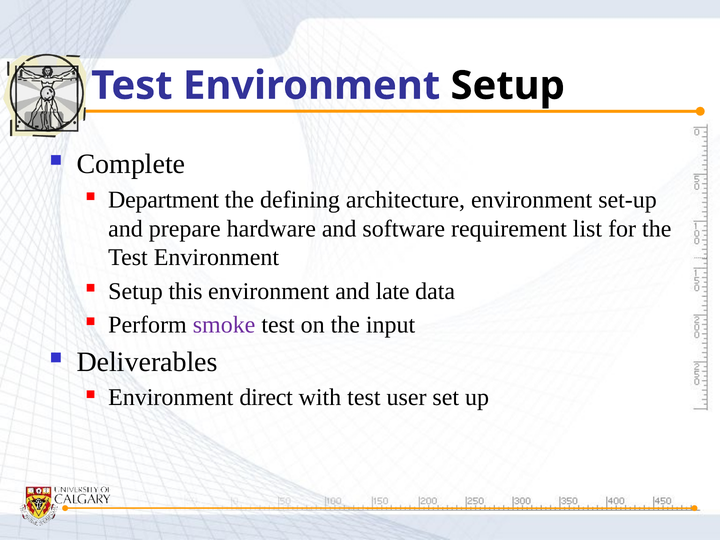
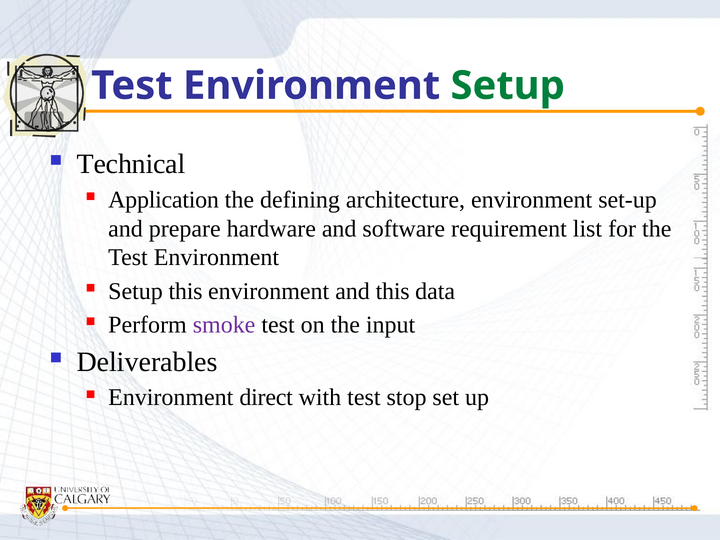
Setup colour: black -> green (508, 86)
Complete: Complete -> Technical (131, 164)
Department: Department -> Application (164, 200)
and late: late -> this (393, 291)
user: user -> stop (407, 398)
